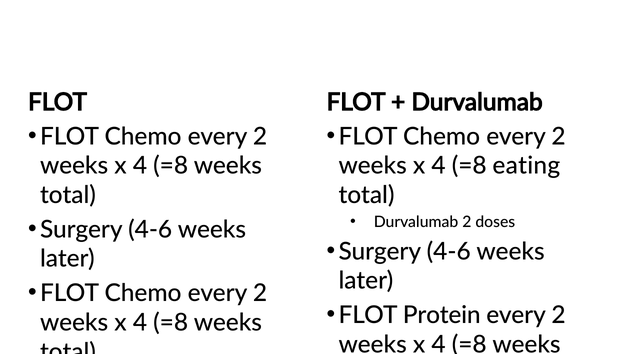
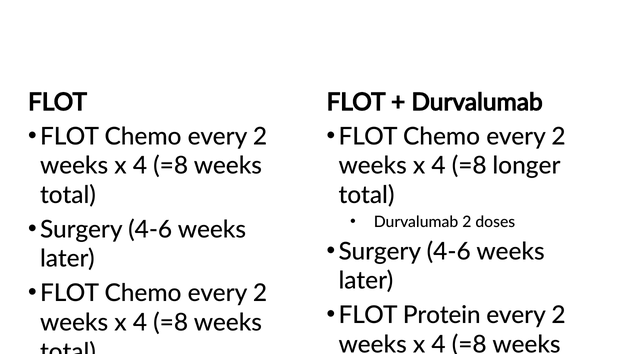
eating: eating -> longer (526, 166)
